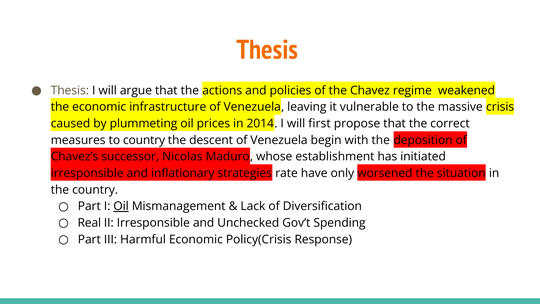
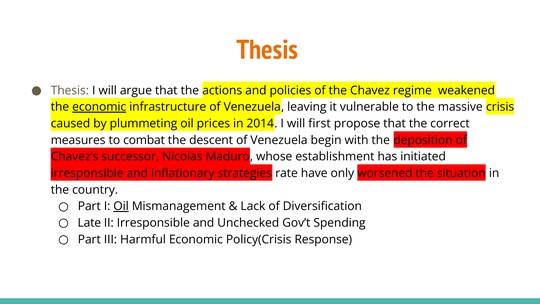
economic underline: none -> present (99, 107)
to country: country -> combat (144, 140)
Real: Real -> Late (89, 223)
